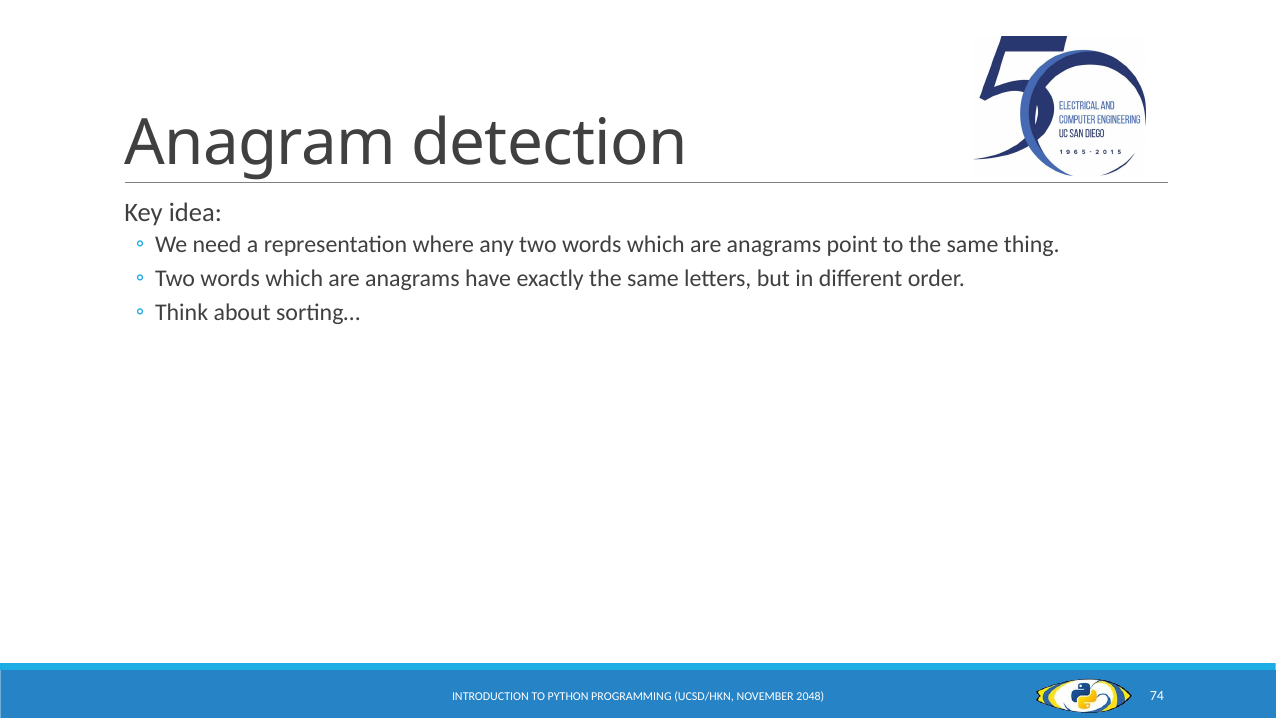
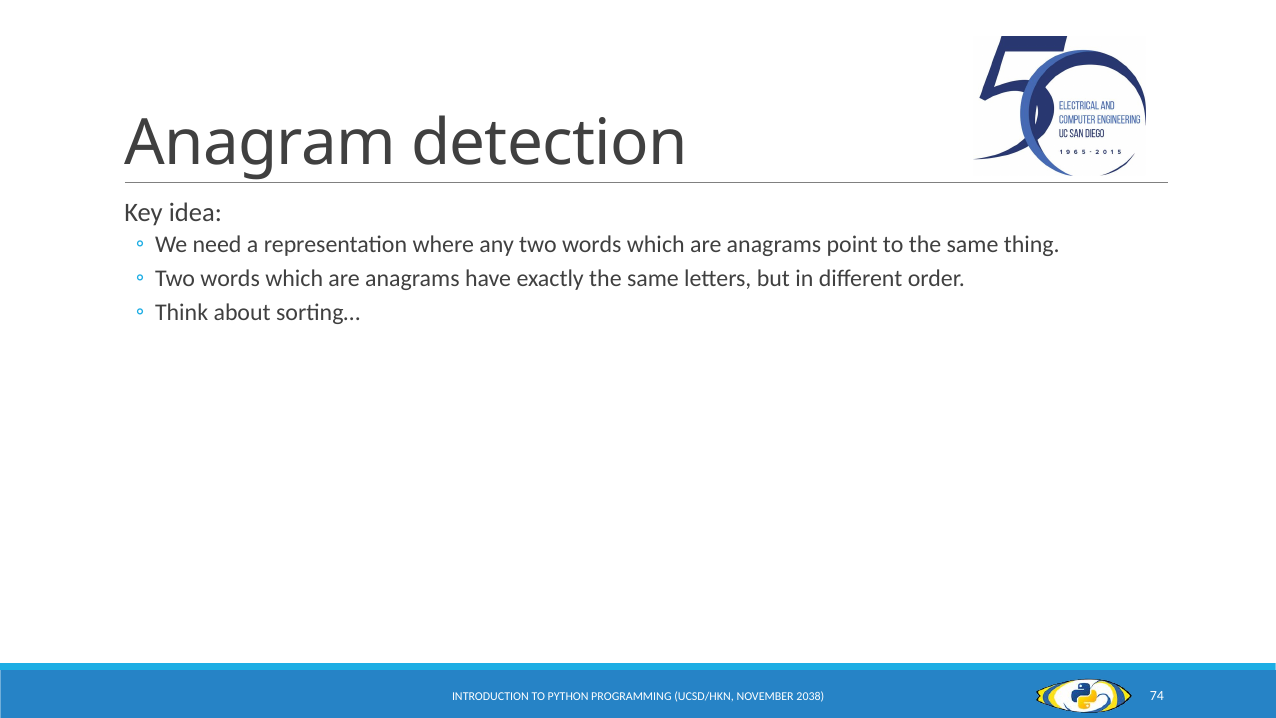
2048: 2048 -> 2038 (810, 696)
